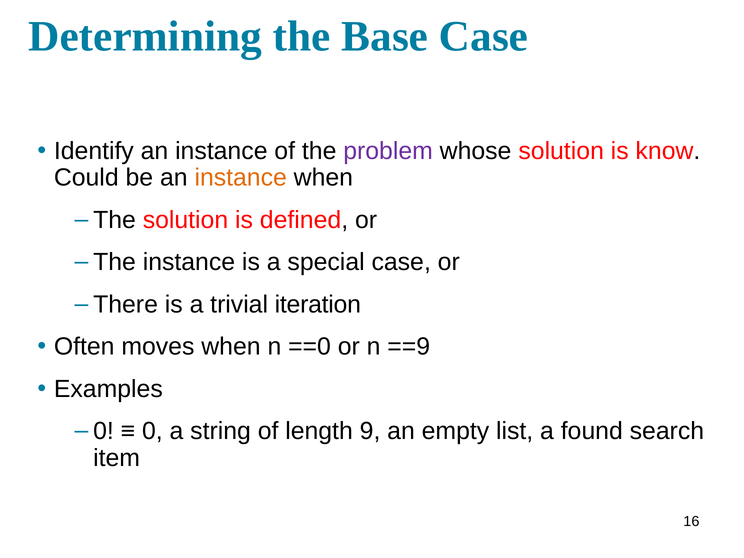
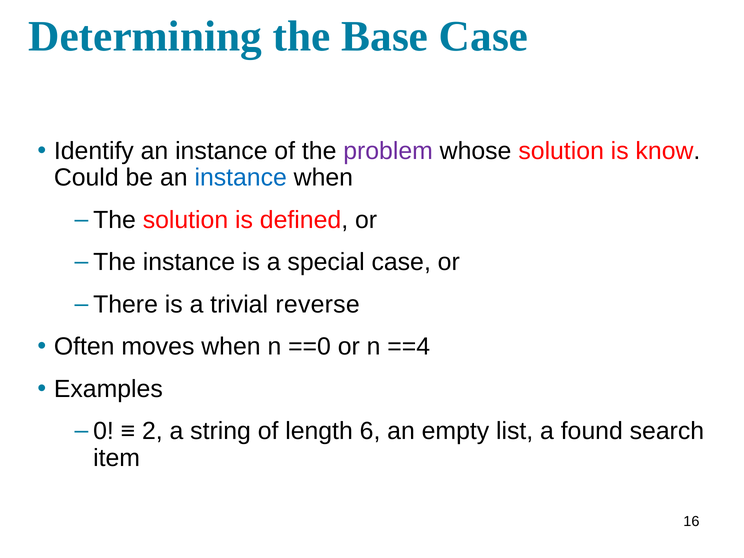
instance colour: orange -> blue (241, 178)
iteration: iteration -> reverse (318, 304)
==9: ==9 -> ==4 (409, 347)
0: 0 -> 2 (152, 431)
9: 9 -> 6 (370, 431)
